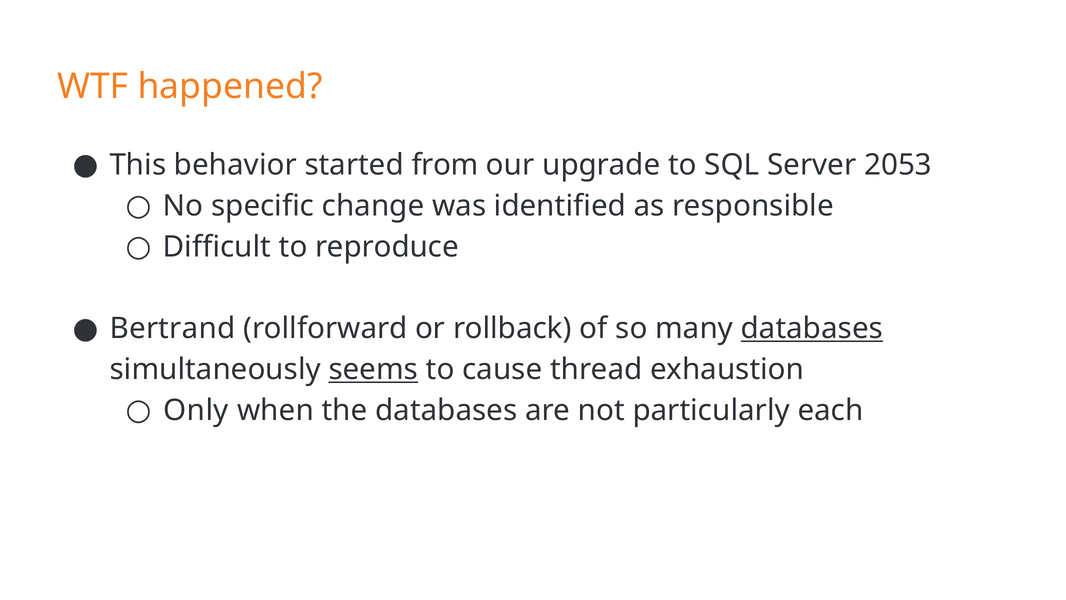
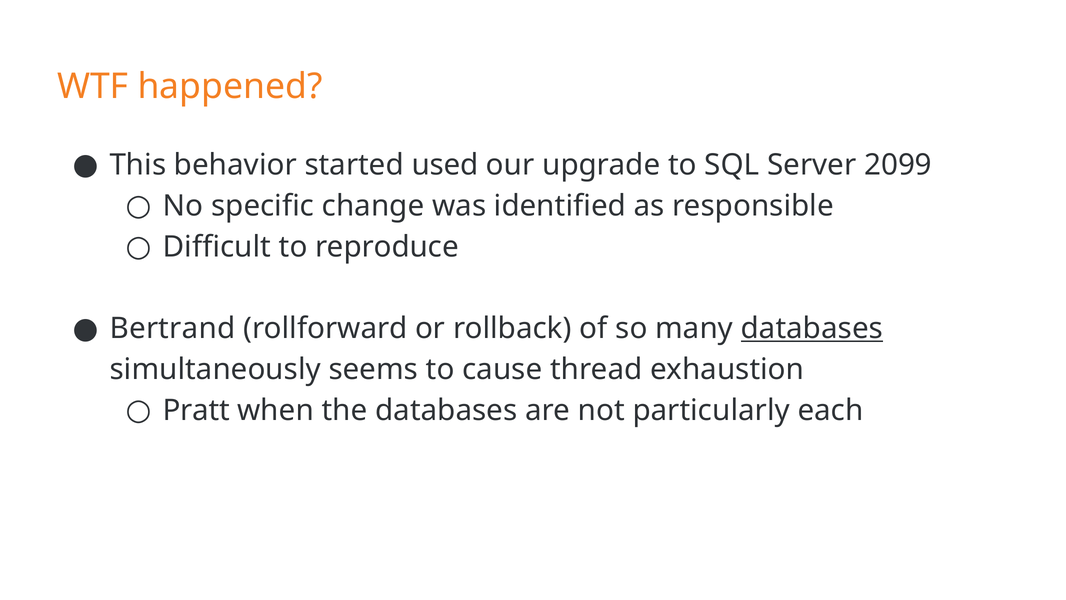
from: from -> used (445, 165)
2053: 2053 -> 2099 (898, 165)
seems underline: present -> none (373, 369)
Only: Only -> Pratt (196, 410)
